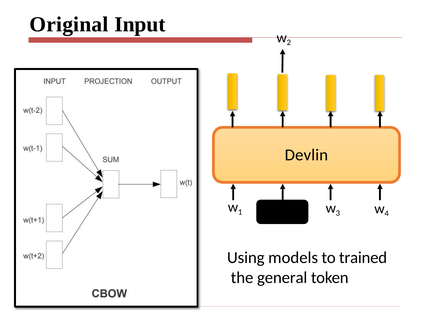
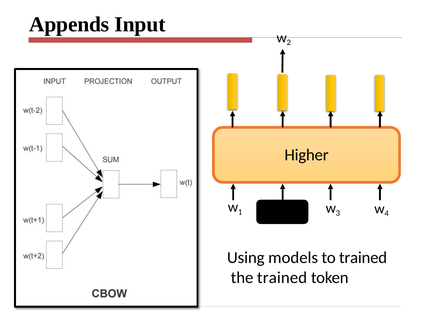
Original: Original -> Appends (69, 24)
Devlin: Devlin -> Higher (307, 155)
the general: general -> trained (282, 277)
